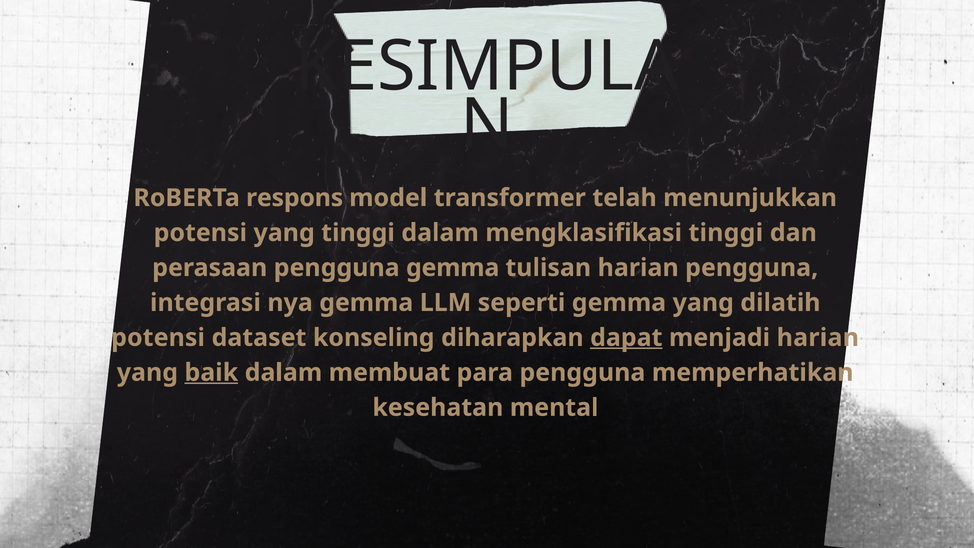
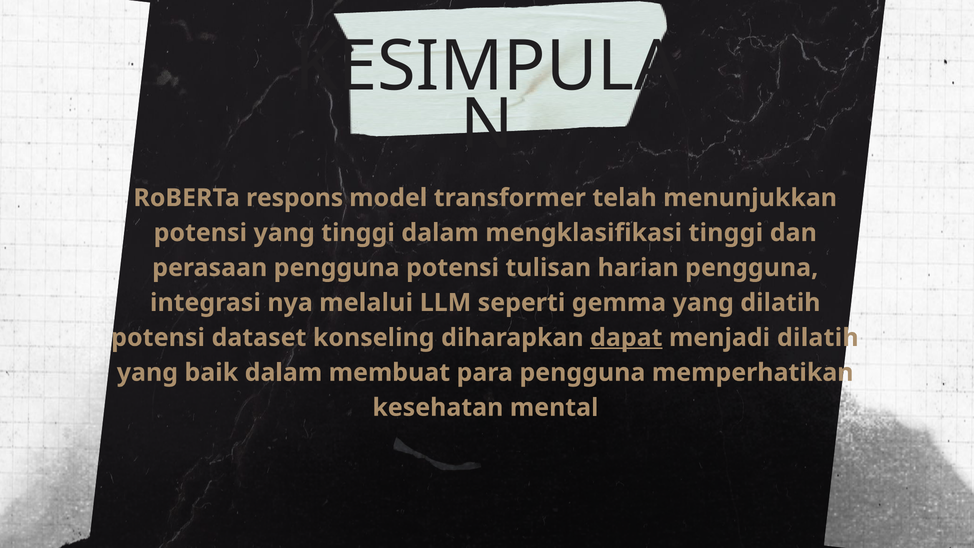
pengguna gemma: gemma -> potensi (453, 268)
nya gemma: gemma -> melalui (366, 303)
menjadi harian: harian -> dilatih (818, 338)
baik underline: present -> none (211, 373)
